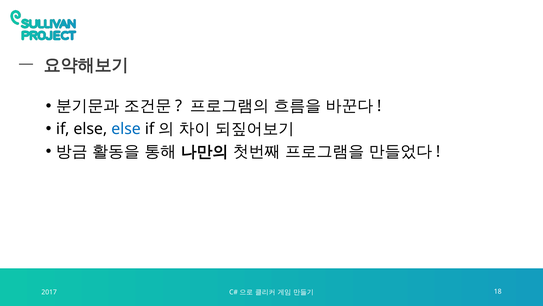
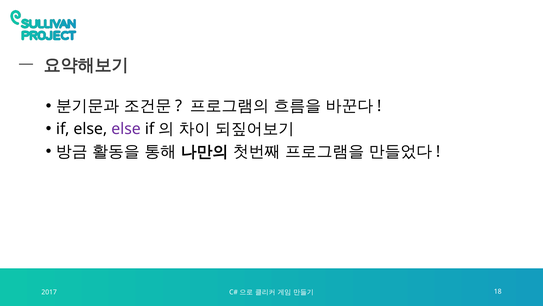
else colour: blue -> purple (126, 129)
